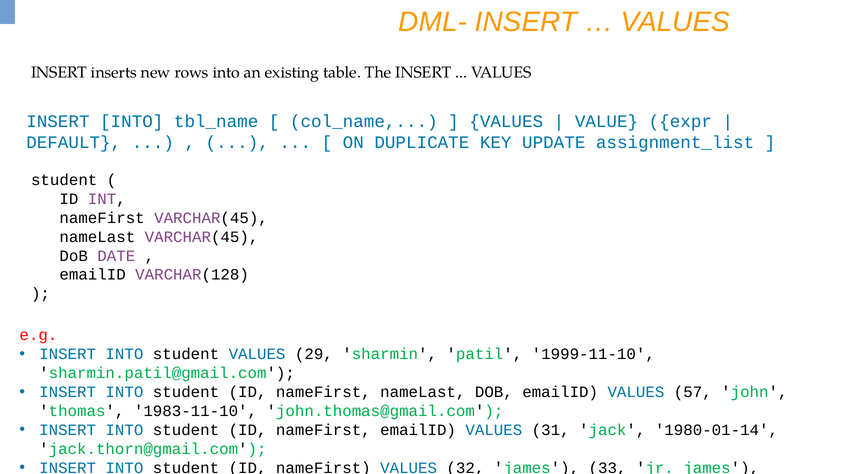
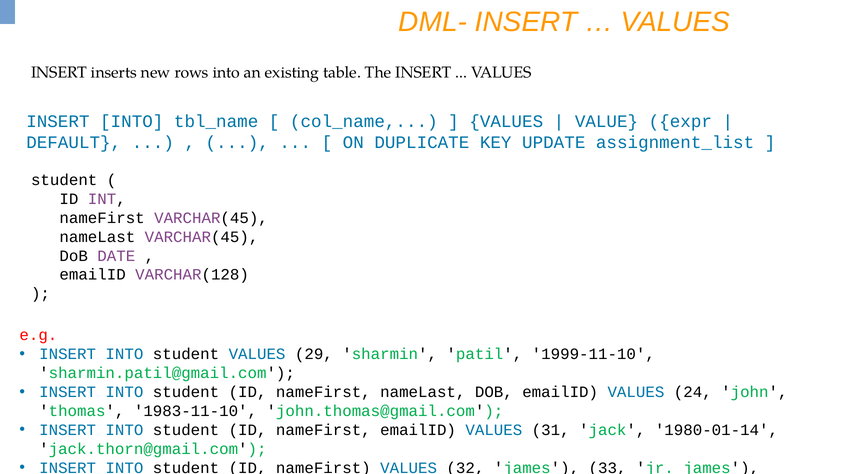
57: 57 -> 24 (693, 392)
